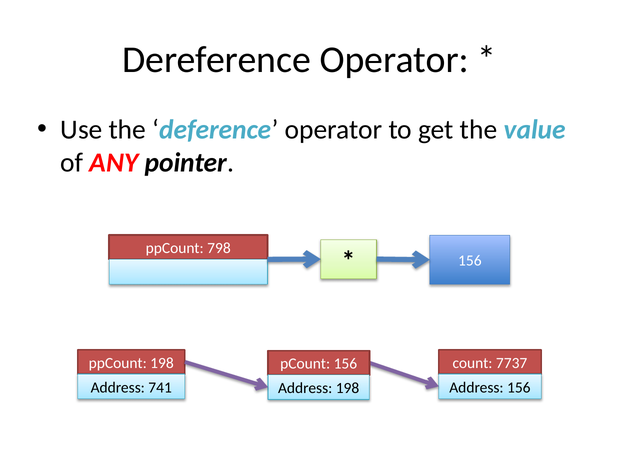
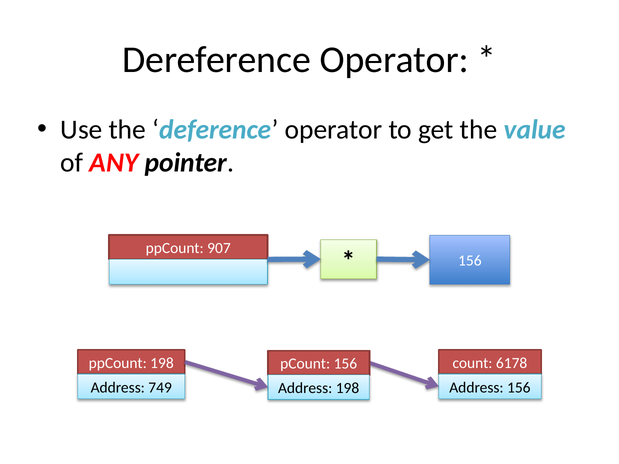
798: 798 -> 907 (219, 248)
7737: 7737 -> 6178 (512, 363)
741: 741 -> 749 (160, 388)
